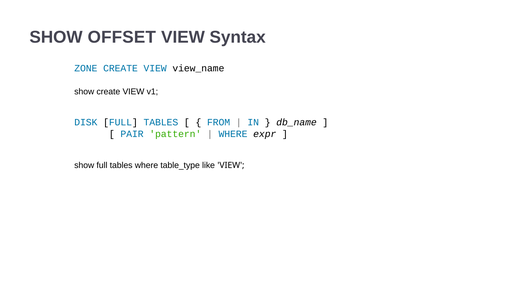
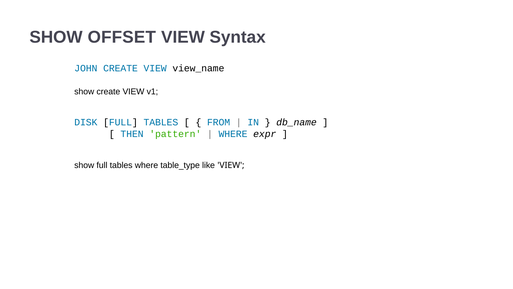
ZONE: ZONE -> JOHN (86, 68)
PAIR: PAIR -> THEN (132, 134)
